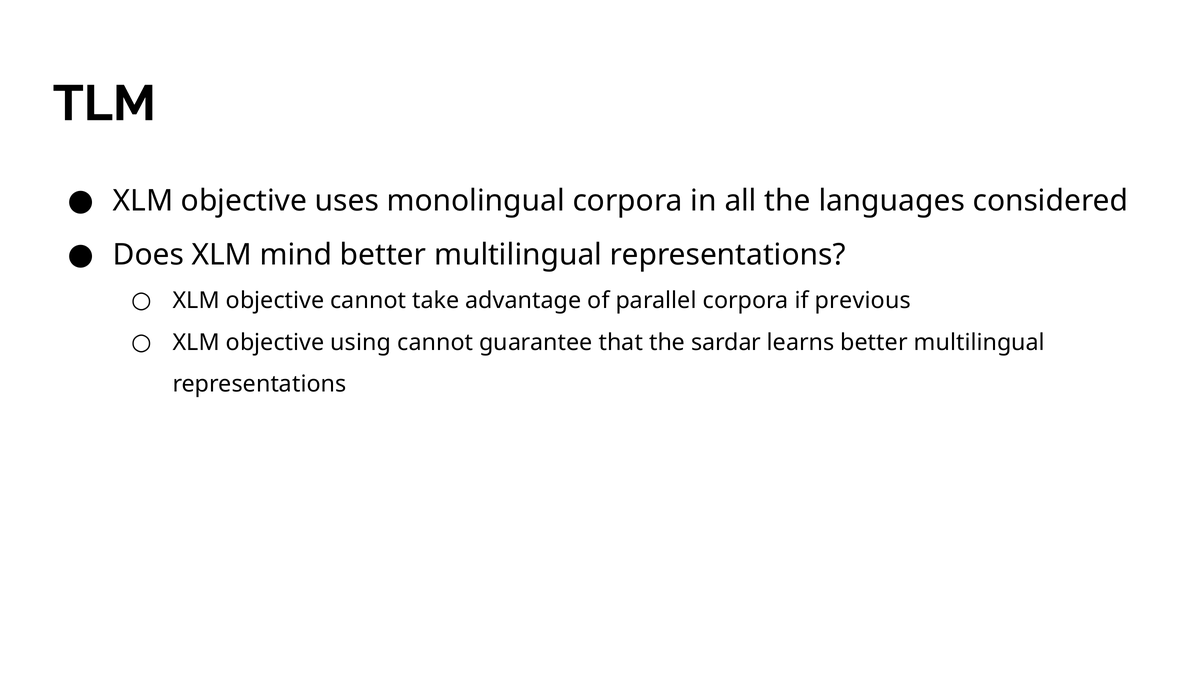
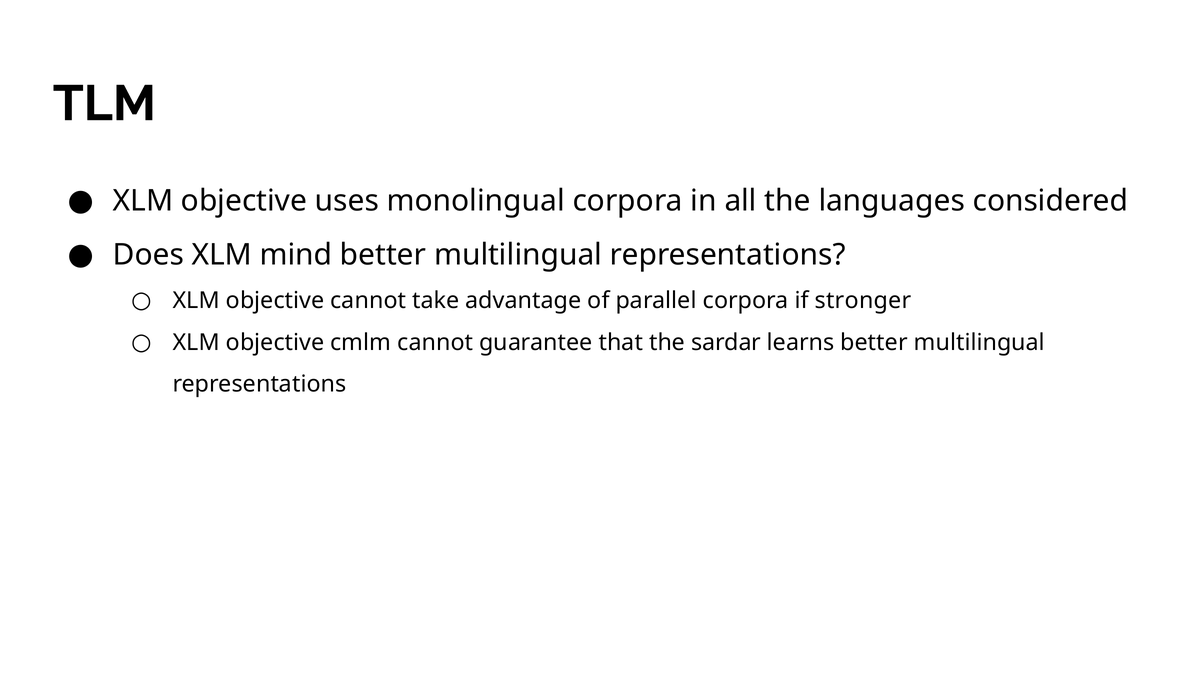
previous: previous -> stronger (863, 301)
using: using -> cmlm (361, 343)
